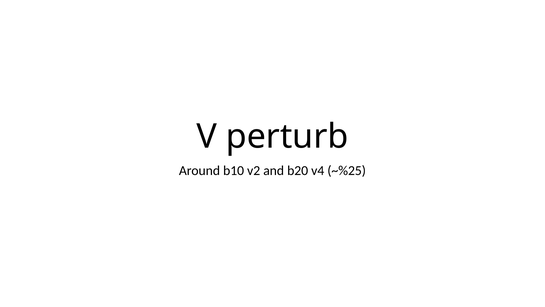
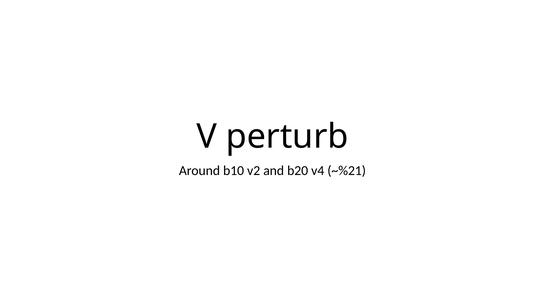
~%25: ~%25 -> ~%21 (347, 170)
